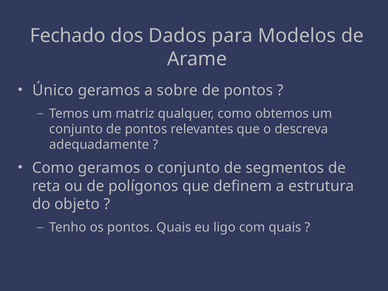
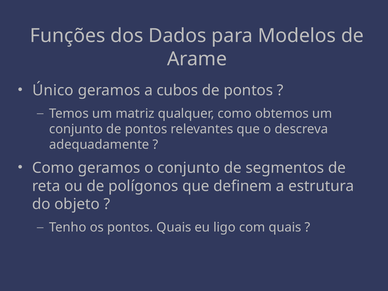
Fechado: Fechado -> Funções (68, 36)
sobre: sobre -> cubos (177, 90)
